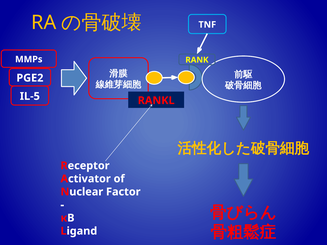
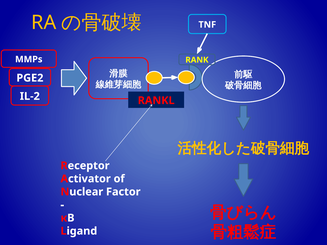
IL-5: IL-5 -> IL-2 (30, 96)
